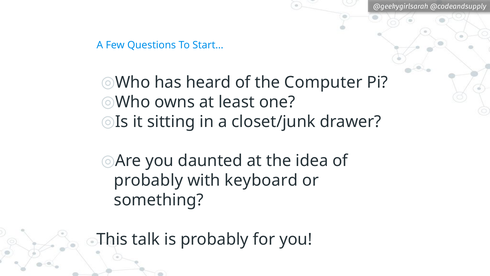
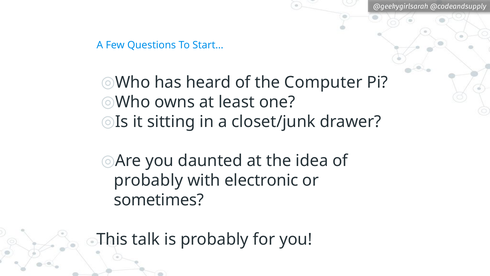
keyboard: keyboard -> electronic (261, 180)
something: something -> sometimes (159, 200)
